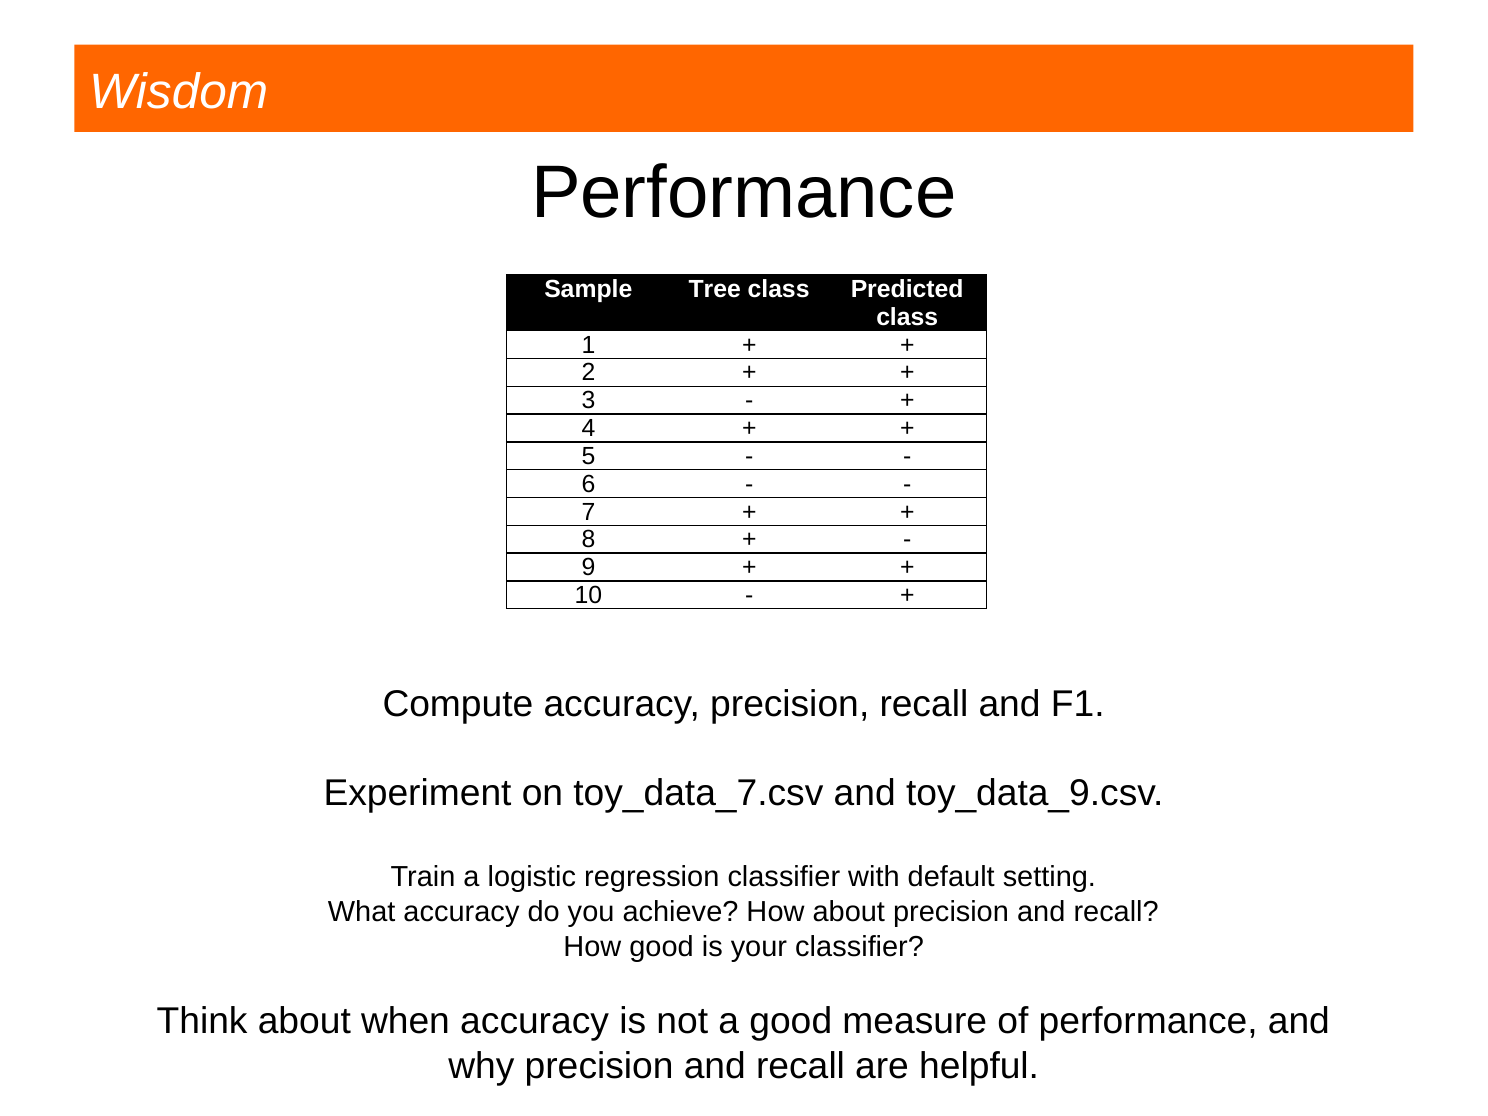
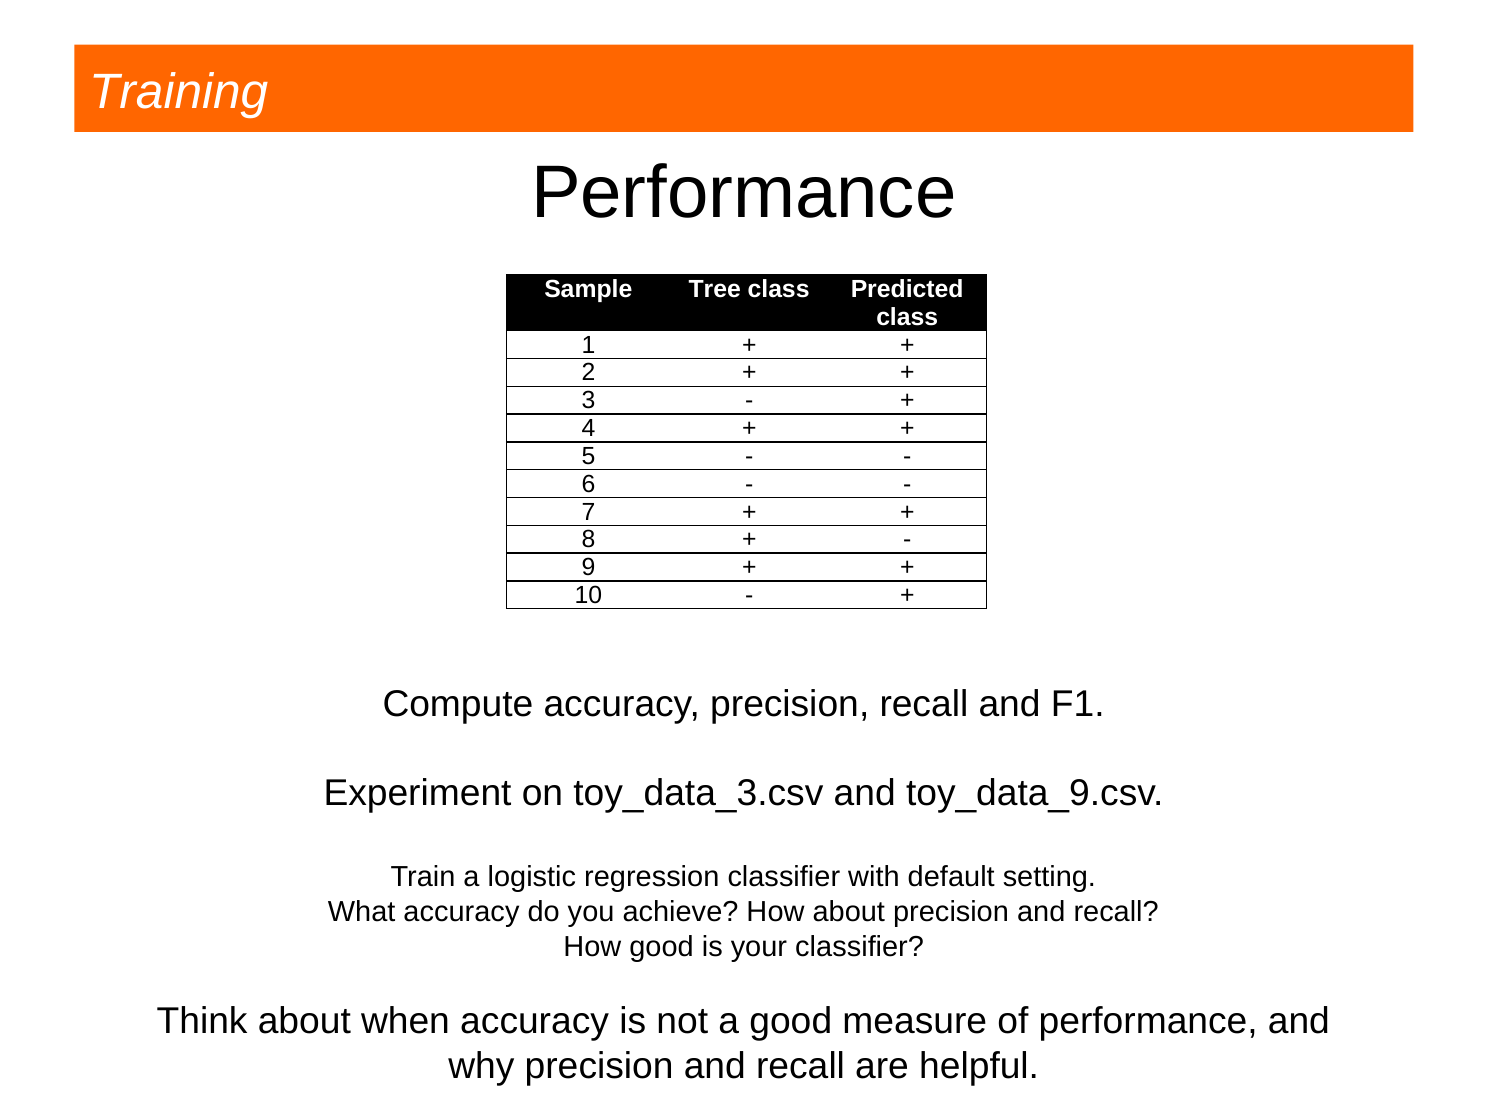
Wisdom: Wisdom -> Training (179, 92)
toy_data_7.csv: toy_data_7.csv -> toy_data_3.csv (698, 793)
